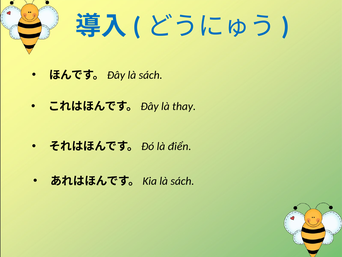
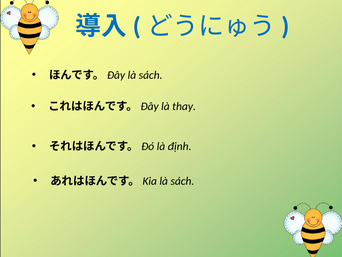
điển: điển -> định (180, 146)
